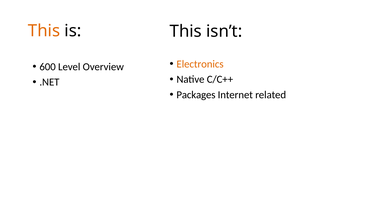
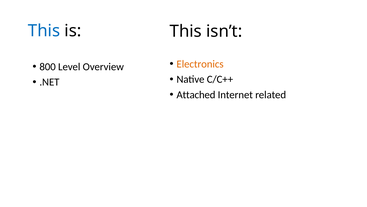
This colour: orange -> blue (44, 31)
600: 600 -> 800 (48, 67)
Packages: Packages -> Attached (196, 95)
